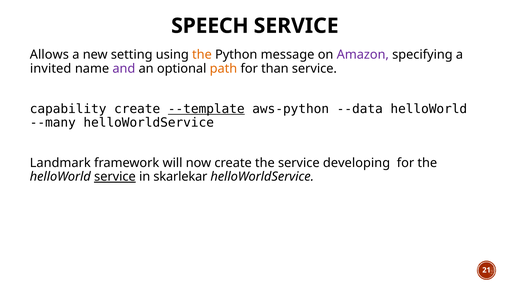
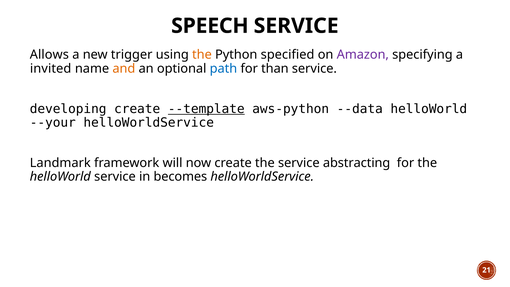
setting: setting -> trigger (132, 55)
message: message -> specified (288, 55)
and colour: purple -> orange (124, 69)
path colour: orange -> blue (223, 69)
capability: capability -> developing (68, 109)
--many: --many -> --your (53, 123)
developing: developing -> abstracting (357, 163)
service underline: present -> none (115, 177)
skarlekar: skarlekar -> becomes (180, 177)
